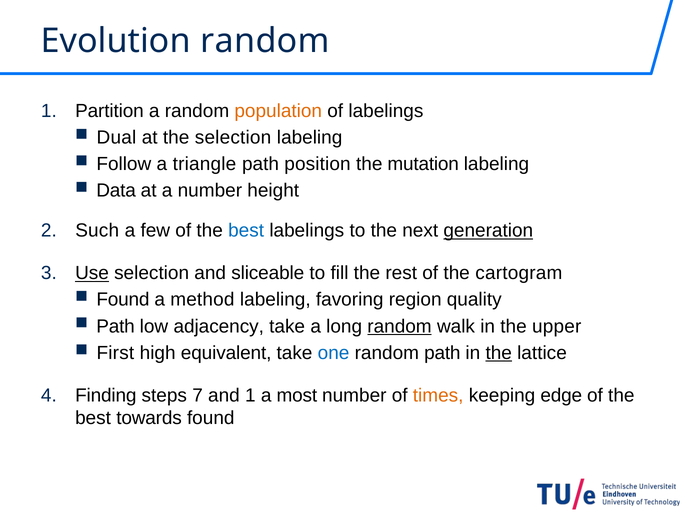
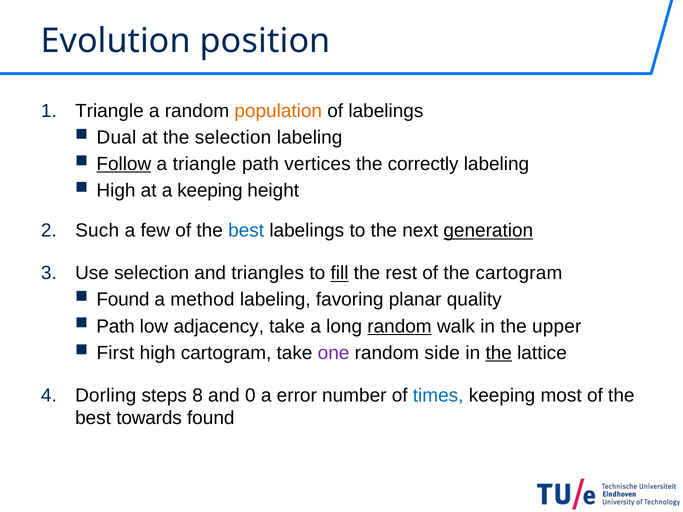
Evolution random: random -> position (265, 41)
Partition: Partition -> Triangle (109, 111)
Follow underline: none -> present (124, 164)
position: position -> vertices (317, 164)
mutation: mutation -> correctly (423, 164)
Data: Data -> High (116, 191)
a number: number -> keeping (210, 191)
Use underline: present -> none (92, 273)
sliceable: sliceable -> triangles (268, 273)
fill underline: none -> present (340, 273)
region: region -> planar (415, 300)
high equivalent: equivalent -> cartogram (226, 353)
one colour: blue -> purple (334, 353)
random path: path -> side (442, 353)
Finding: Finding -> Dorling (106, 396)
7: 7 -> 8 (198, 396)
and 1: 1 -> 0 (250, 396)
most: most -> error (297, 396)
times colour: orange -> blue (438, 396)
edge: edge -> most (561, 396)
